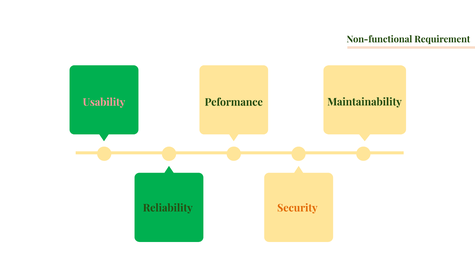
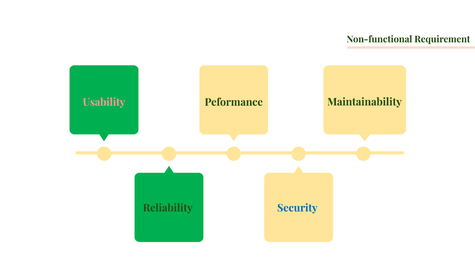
Security colour: orange -> blue (297, 208)
